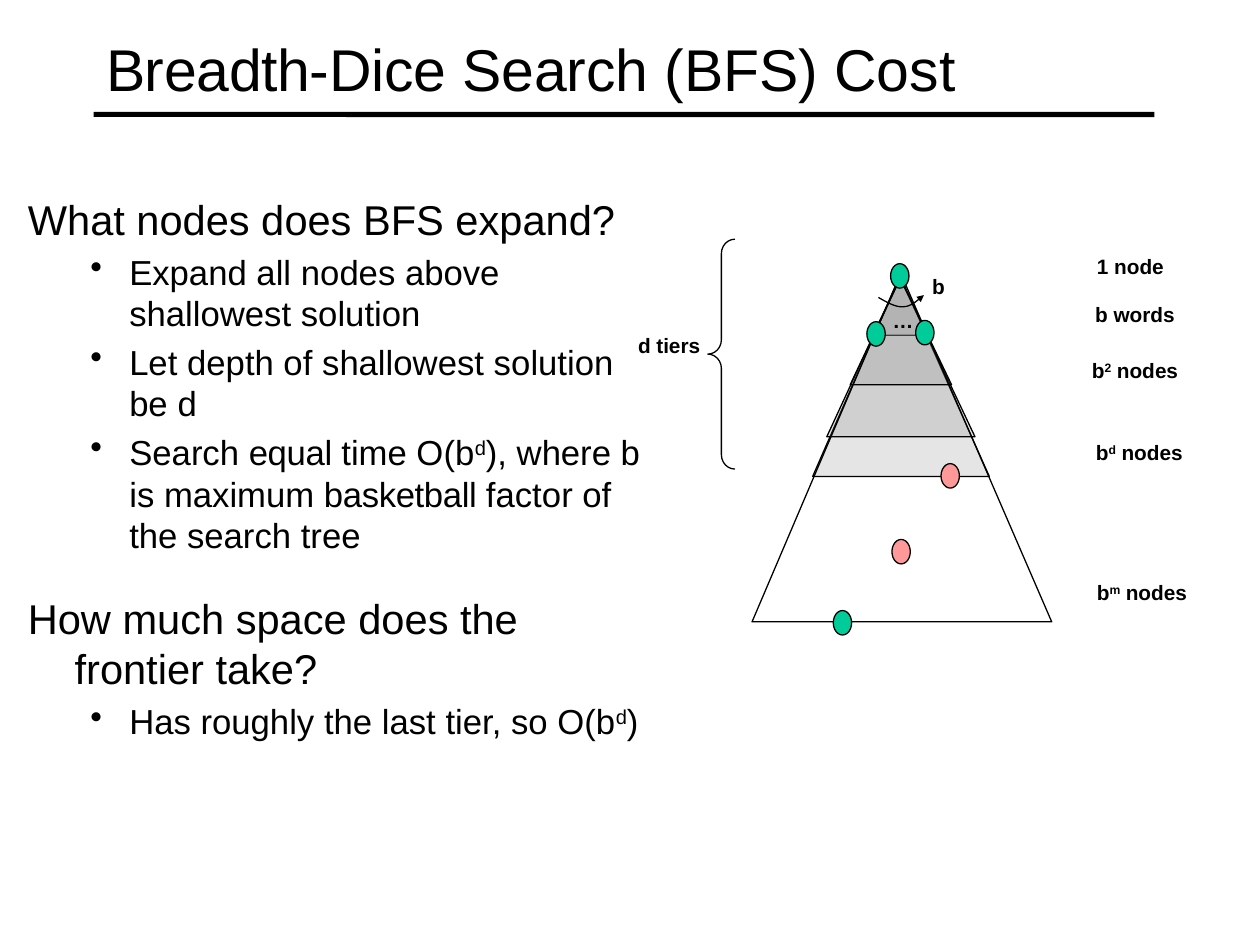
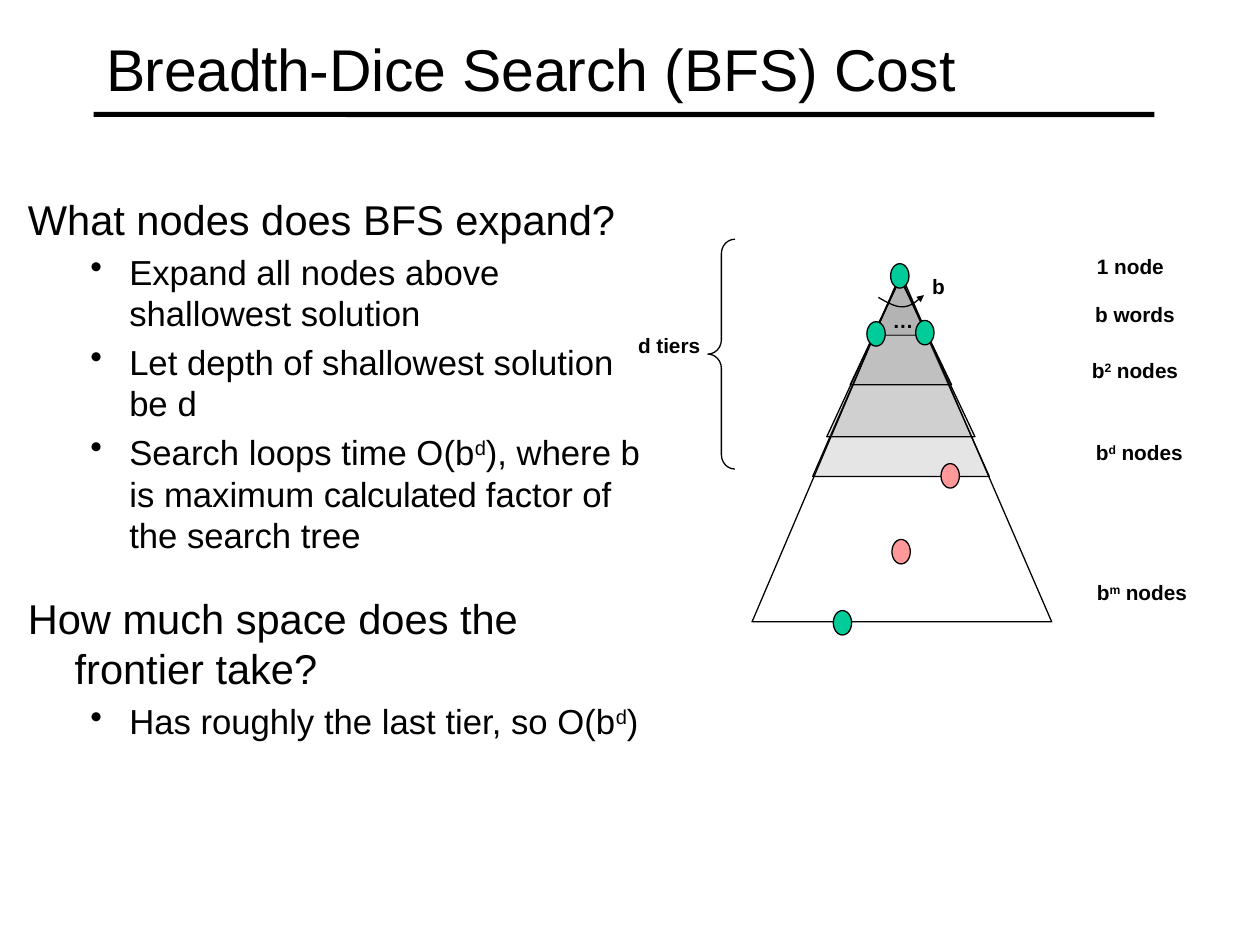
equal: equal -> loops (290, 454)
basketball: basketball -> calculated (400, 496)
